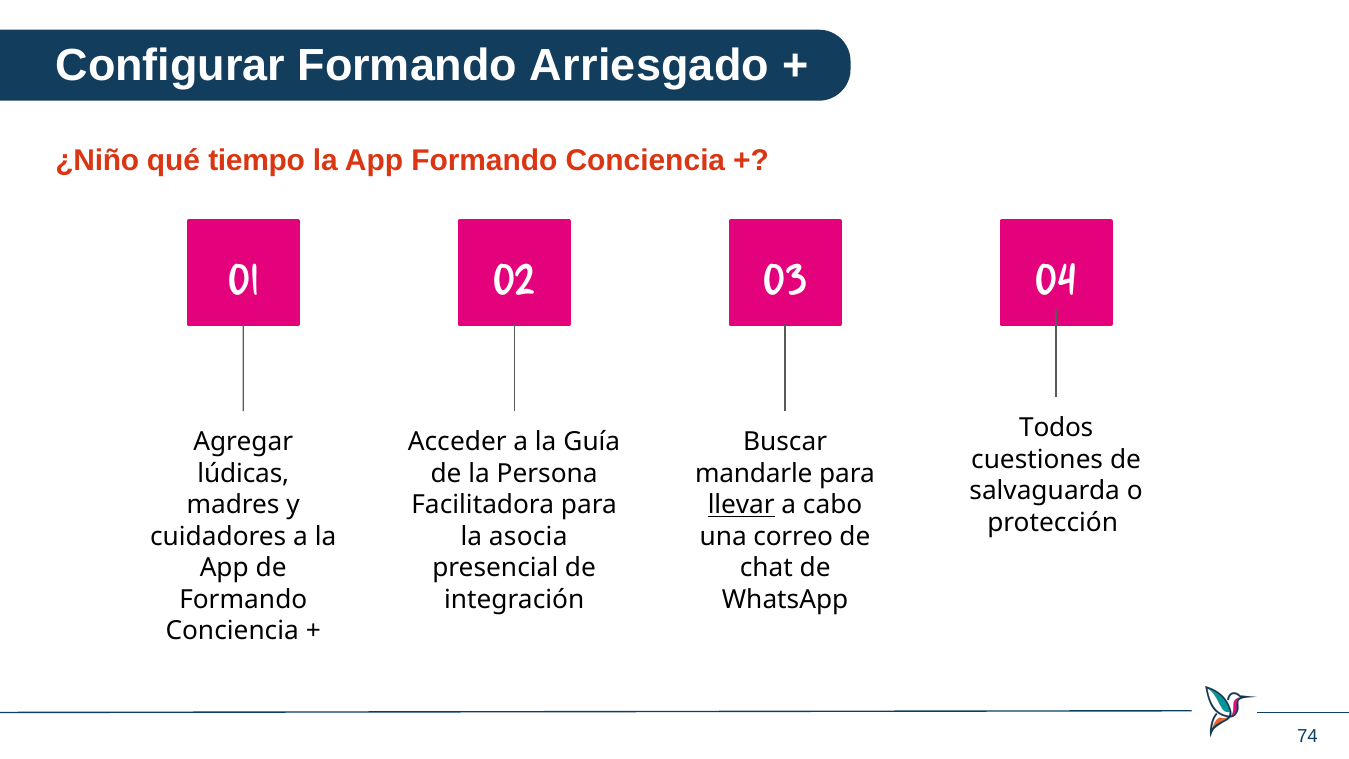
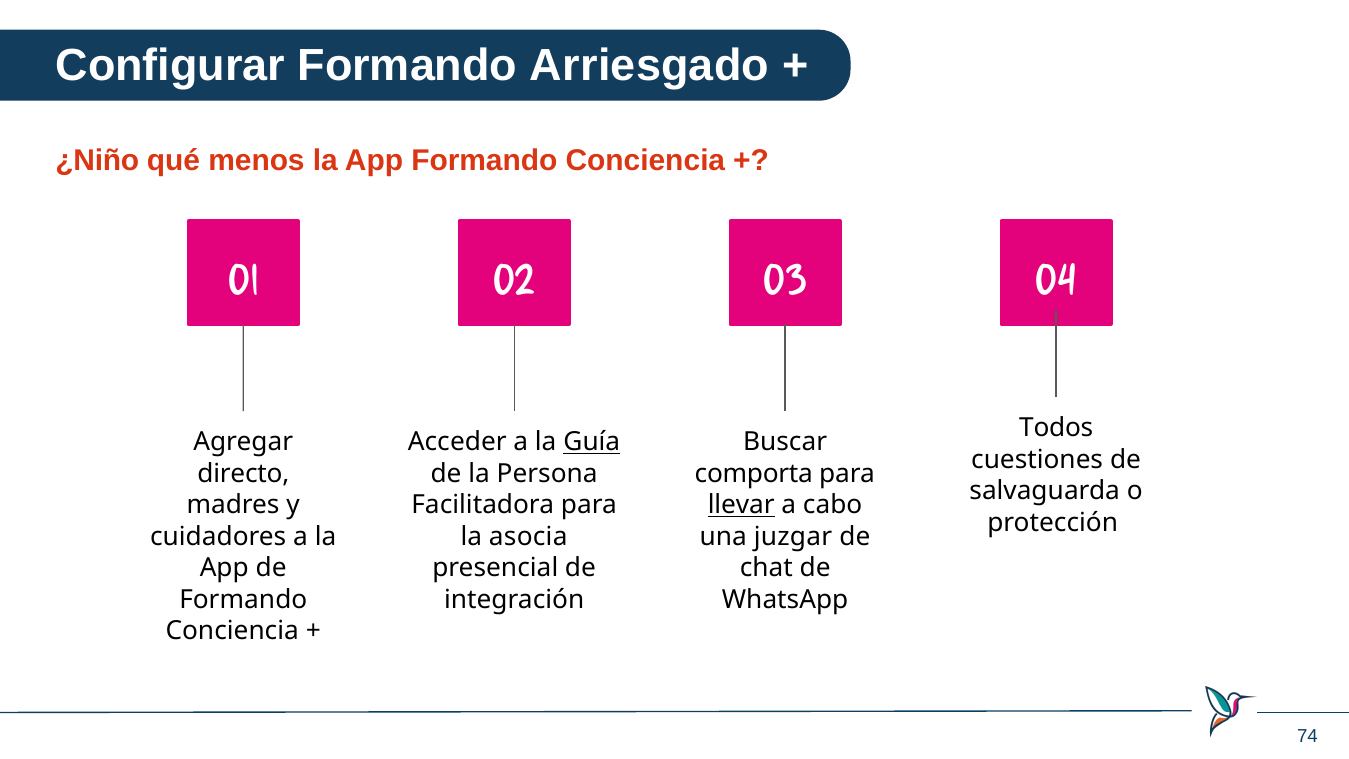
tiempo: tiempo -> menos (256, 161)
Guía underline: none -> present (592, 442)
lúdicas: lúdicas -> directo (243, 474)
mandarle: mandarle -> comporta (754, 474)
correo: correo -> juzgar (793, 537)
